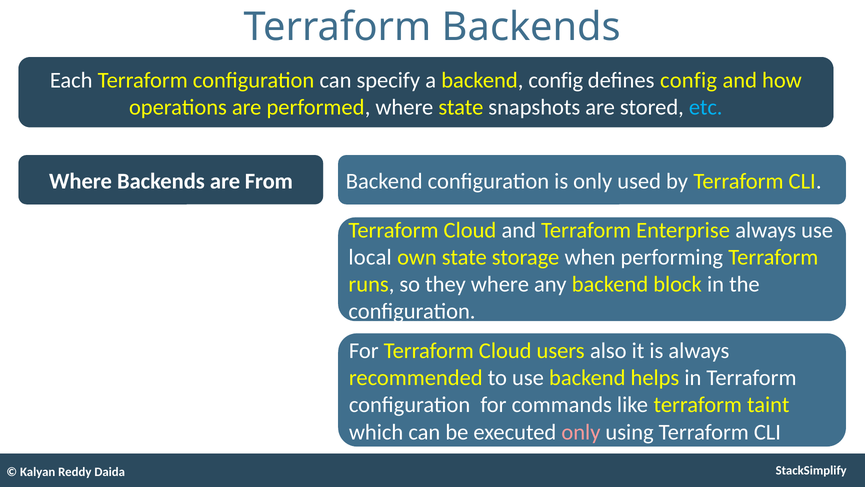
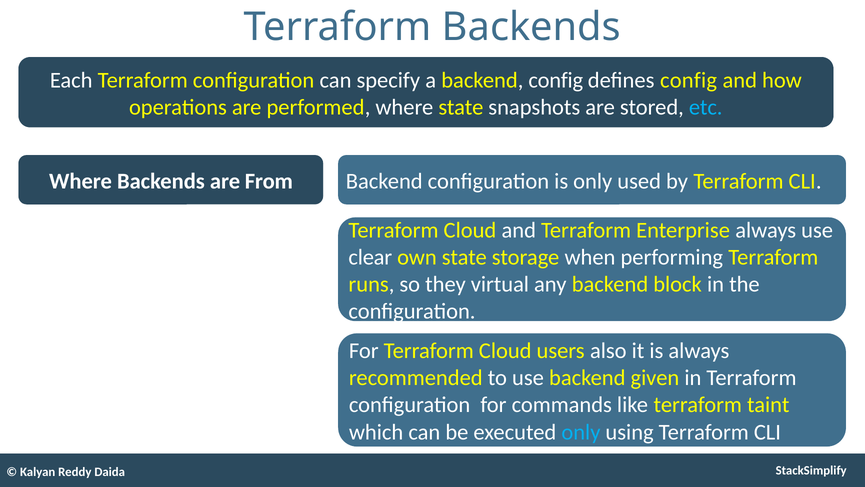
local: local -> clear (370, 257)
they where: where -> virtual (500, 284)
helps: helps -> given (655, 378)
only colour: pink -> light blue (581, 432)
